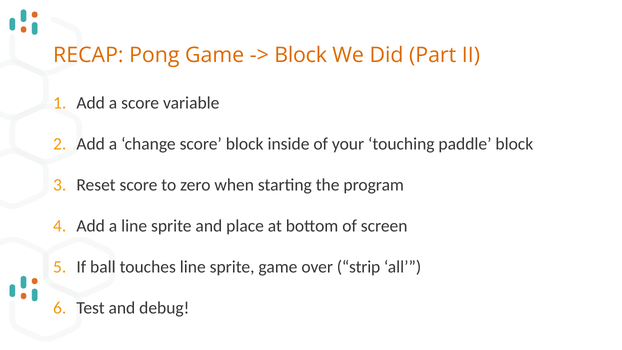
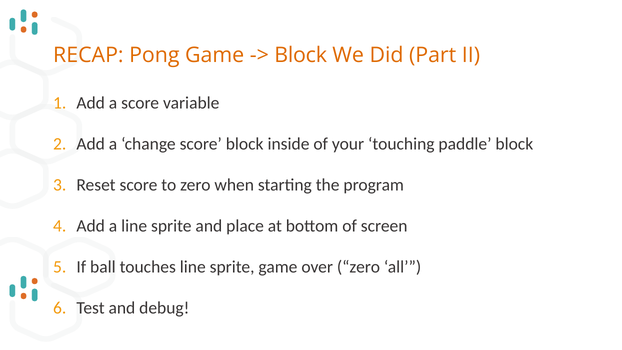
over strip: strip -> zero (358, 267)
